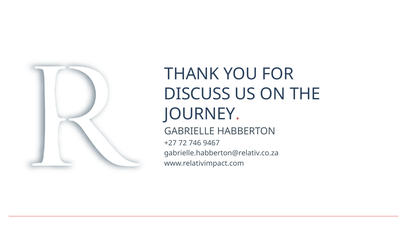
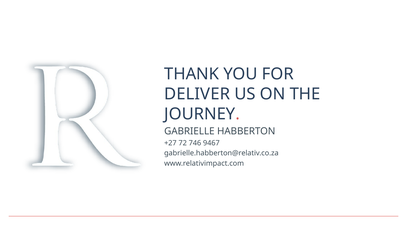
DISCUSS: DISCUSS -> DELIVER (197, 94)
